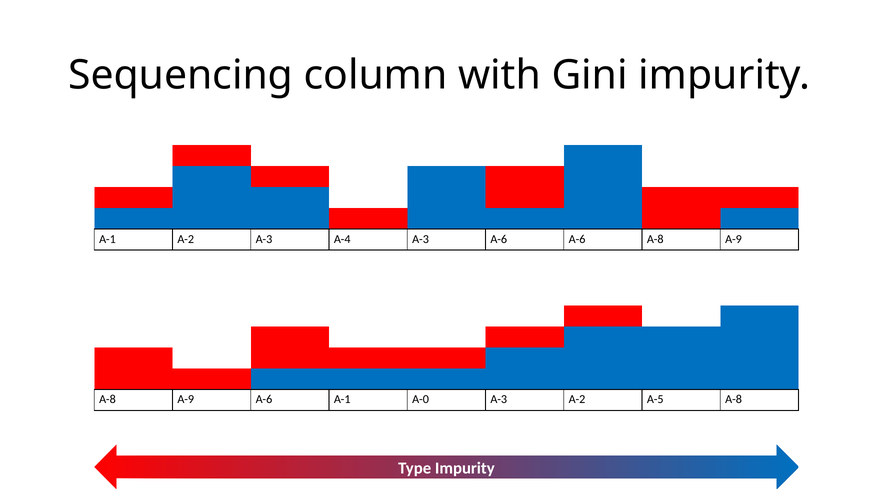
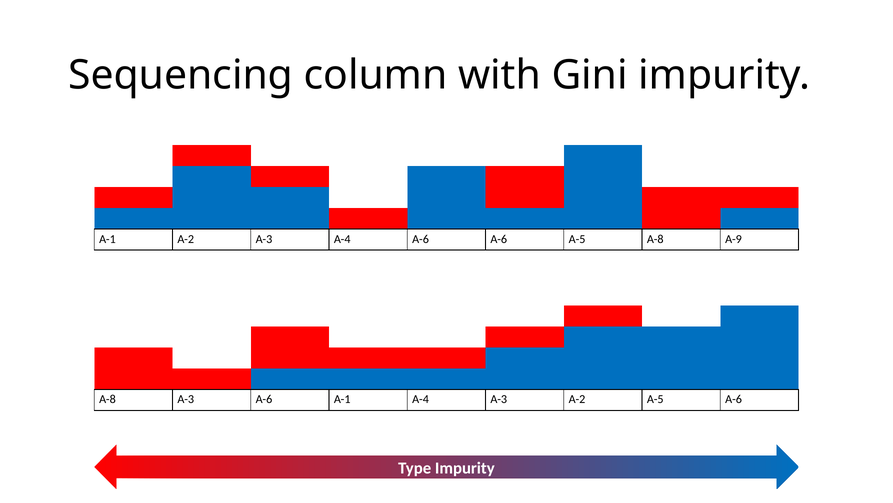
A-4 A-3: A-3 -> A-6 (421, 239)
A-6 A-6: A-6 -> A-5 (577, 239)
A-9: A-9 -> A-3 (186, 399)
A-1 A-0: A-0 -> A-4 (421, 399)
A-5 A-8: A-8 -> A-6 (734, 399)
